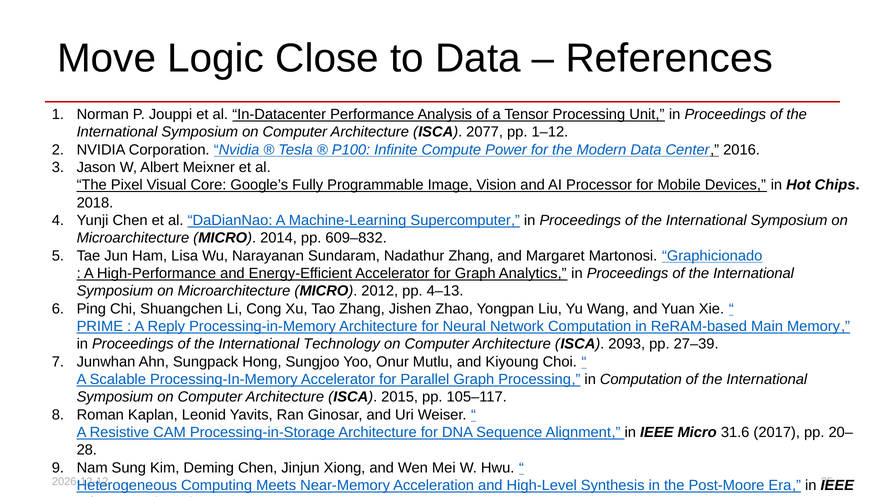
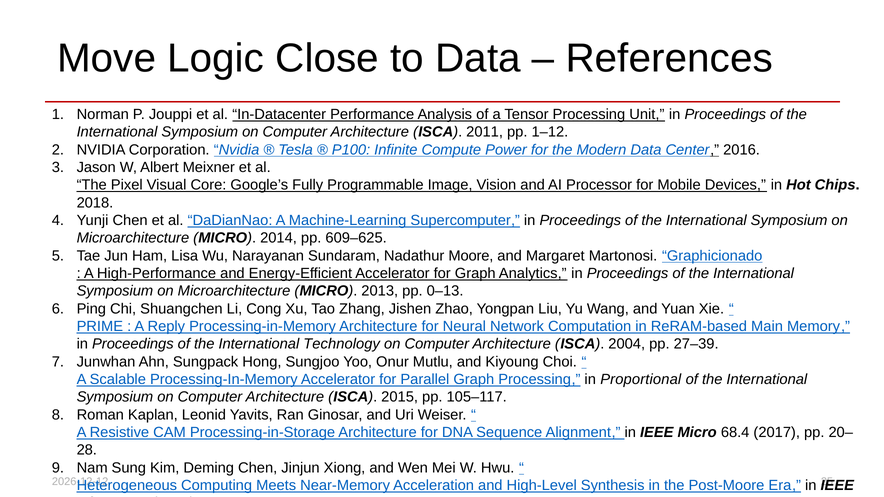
2077: 2077 -> 2011 (485, 132)
609–832: 609–832 -> 609–625 (356, 238)
Nadathur Zhang: Zhang -> Moore (471, 256)
MICRO 2012: 2012 -> 2013 (380, 291)
4–13: 4–13 -> 0–13 (445, 291)
2093: 2093 -> 2004 (627, 344)
in Computation: Computation -> Proportional (641, 380)
31.6: 31.6 -> 68.4 (735, 433)
